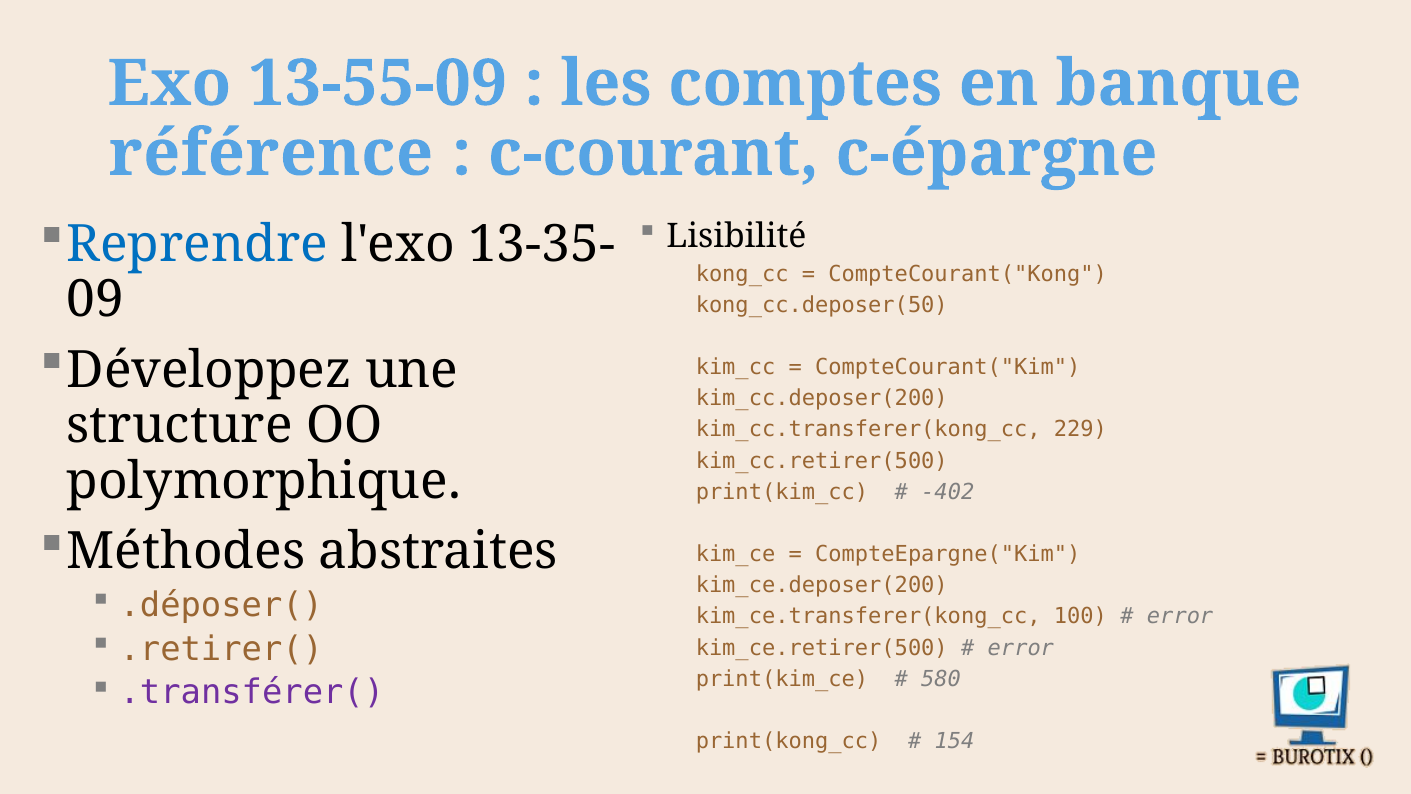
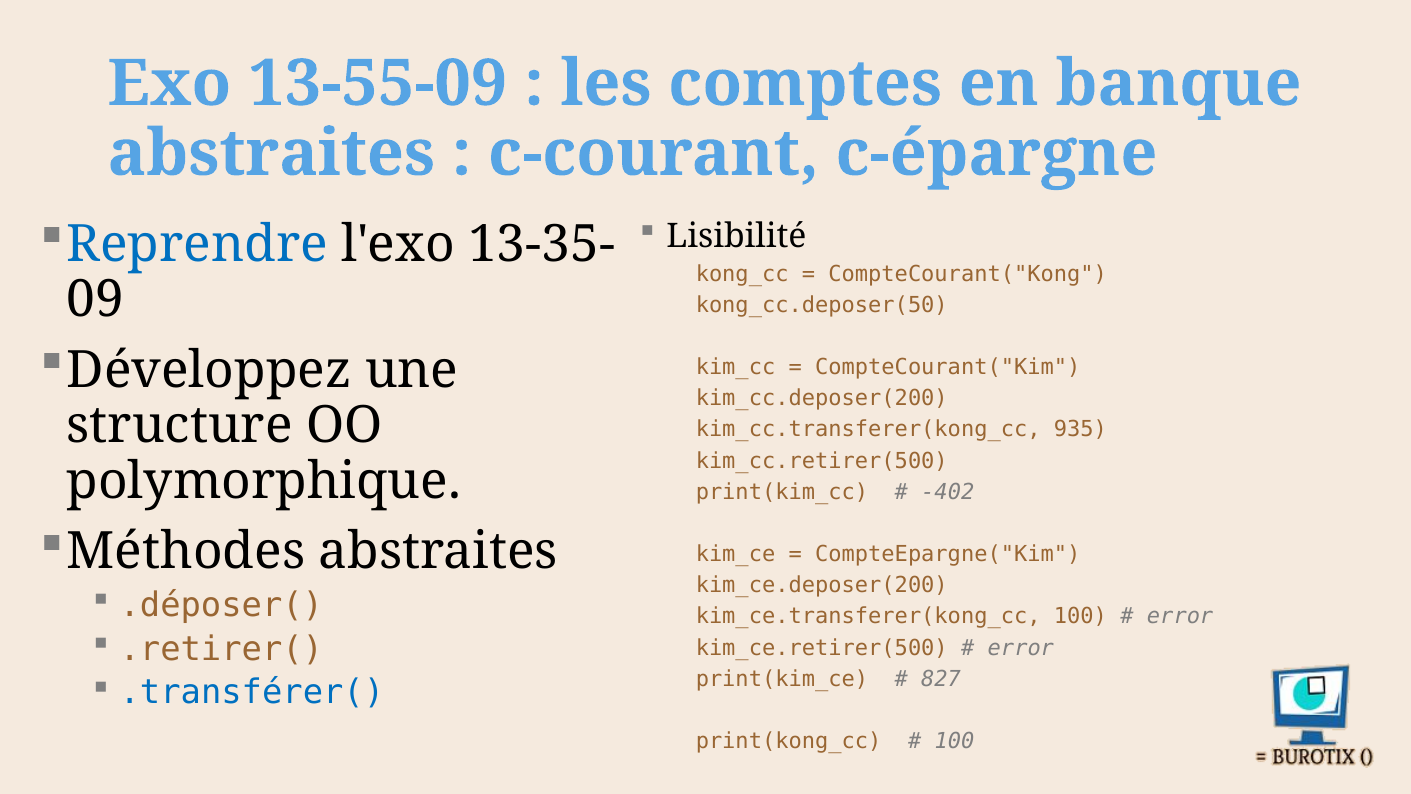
référence: référence -> abstraites (271, 153)
229: 229 -> 935 (1080, 430)
580: 580 -> 827 (941, 679)
.transférer( colour: purple -> blue (252, 692)
154: 154 -> 100 (954, 741)
